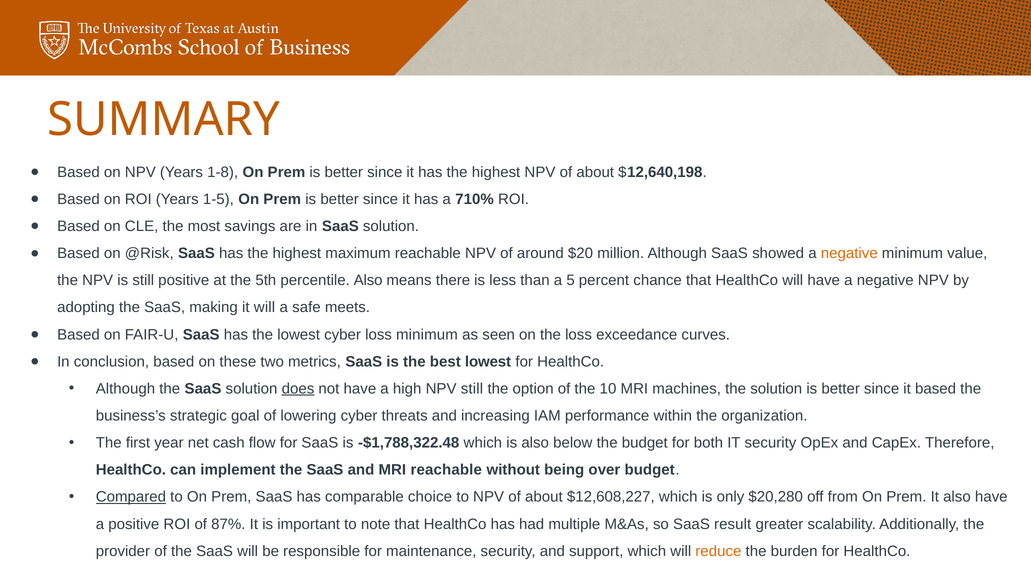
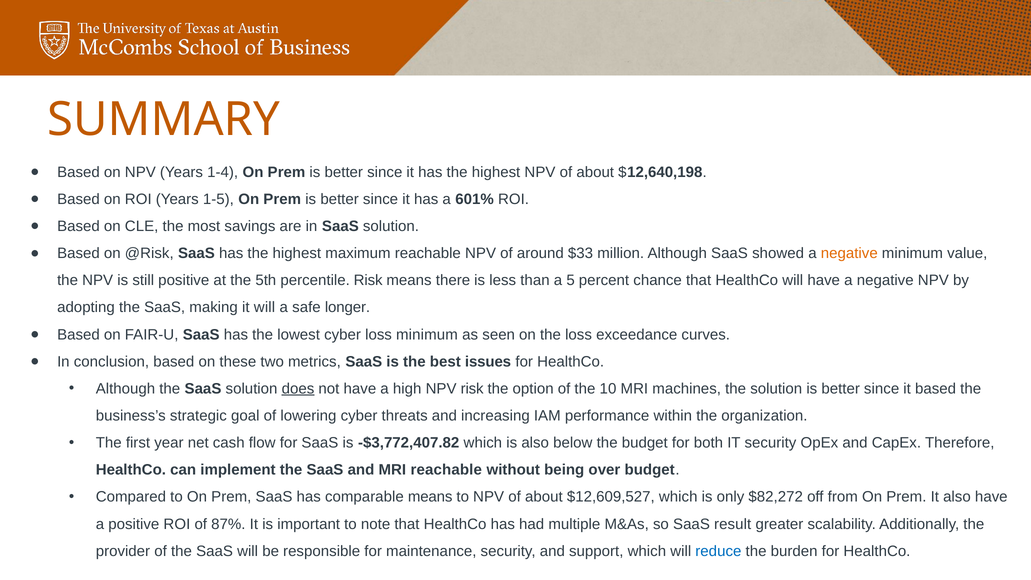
1-8: 1-8 -> 1-4 (223, 172)
710%: 710% -> 601% (475, 199)
$20: $20 -> $33 (581, 253)
percentile Also: Also -> Risk (368, 280)
meets: meets -> longer (347, 307)
best lowest: lowest -> issues (488, 362)
NPV still: still -> risk (472, 389)
-$1,788,322.48: -$1,788,322.48 -> -$3,772,407.82 (409, 443)
Compared underline: present -> none (131, 497)
comparable choice: choice -> means (430, 497)
$12,608,227: $12,608,227 -> $12,609,527 (611, 497)
$20,280: $20,280 -> $82,272 (776, 497)
reduce colour: orange -> blue (718, 551)
